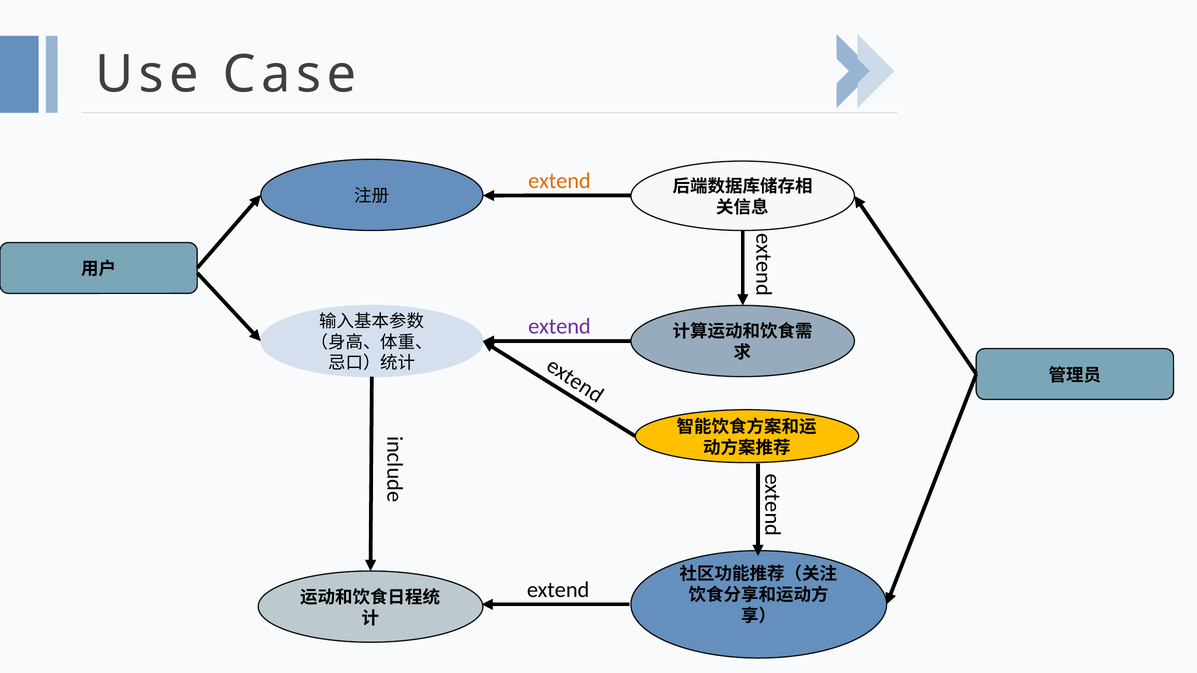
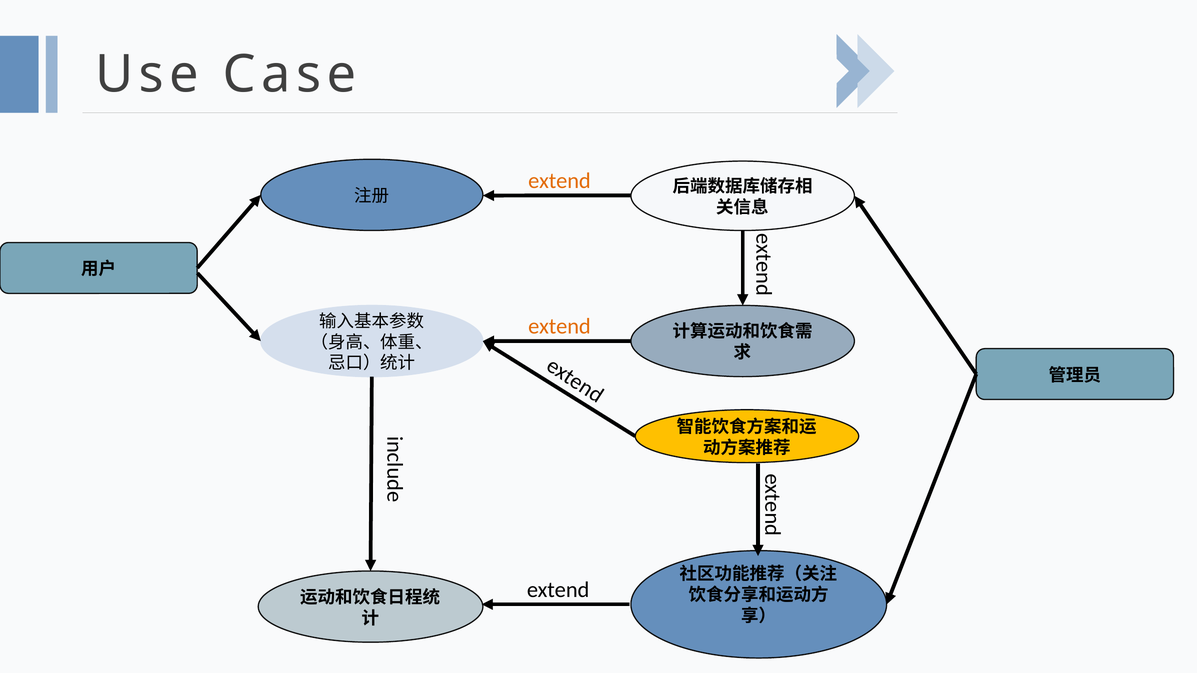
extend colour: purple -> orange (559, 327)
